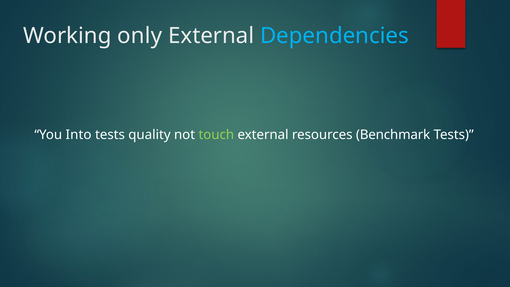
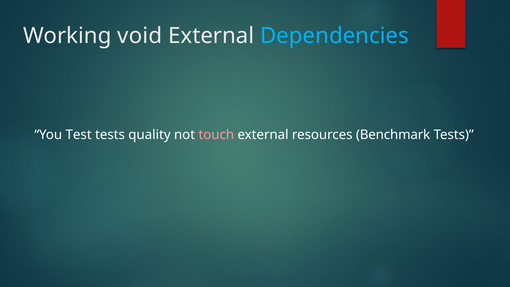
only: only -> void (140, 36)
Into: Into -> Test (79, 135)
touch colour: light green -> pink (216, 135)
